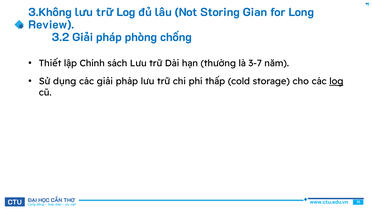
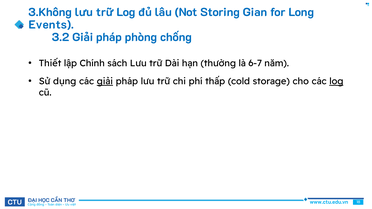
Review: Review -> Events (51, 25)
3-7: 3-7 -> 6-7 (255, 63)
giải underline: none -> present (105, 81)
